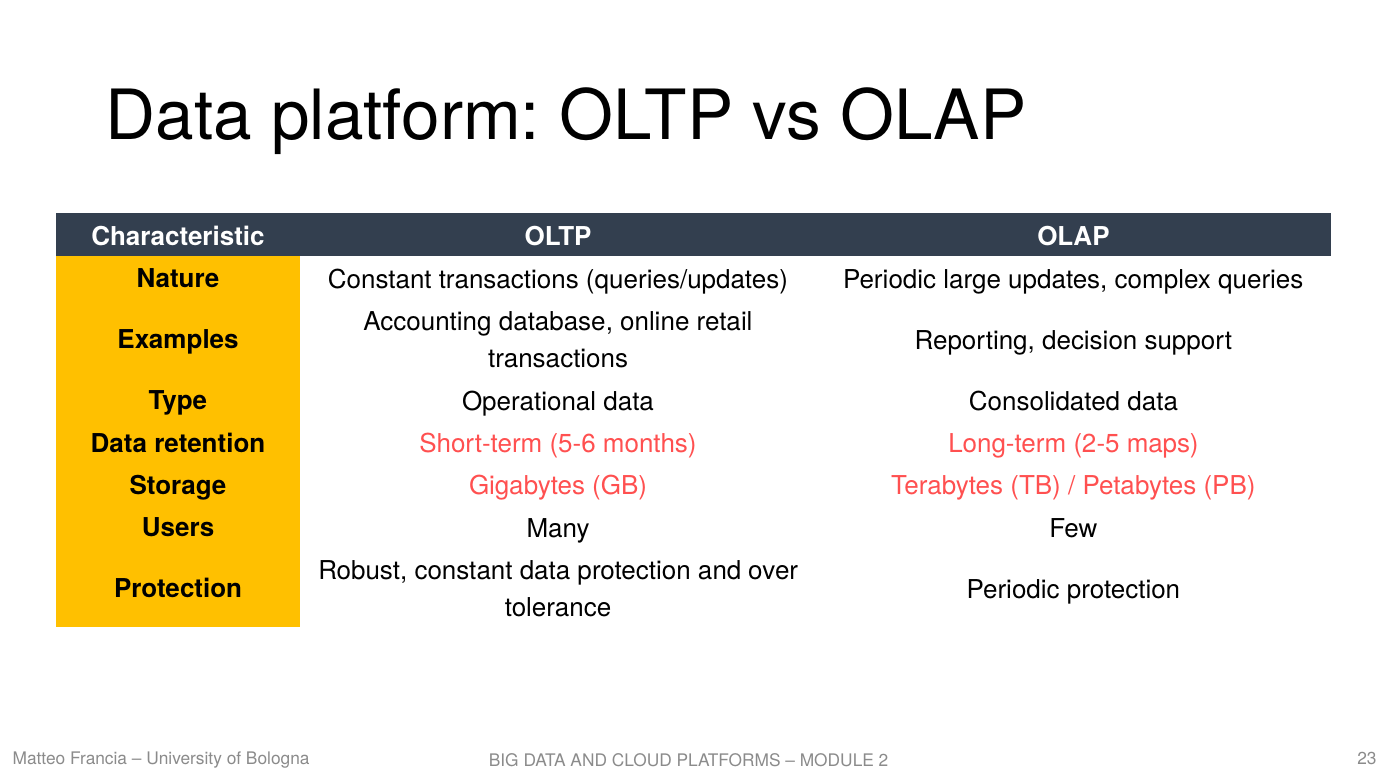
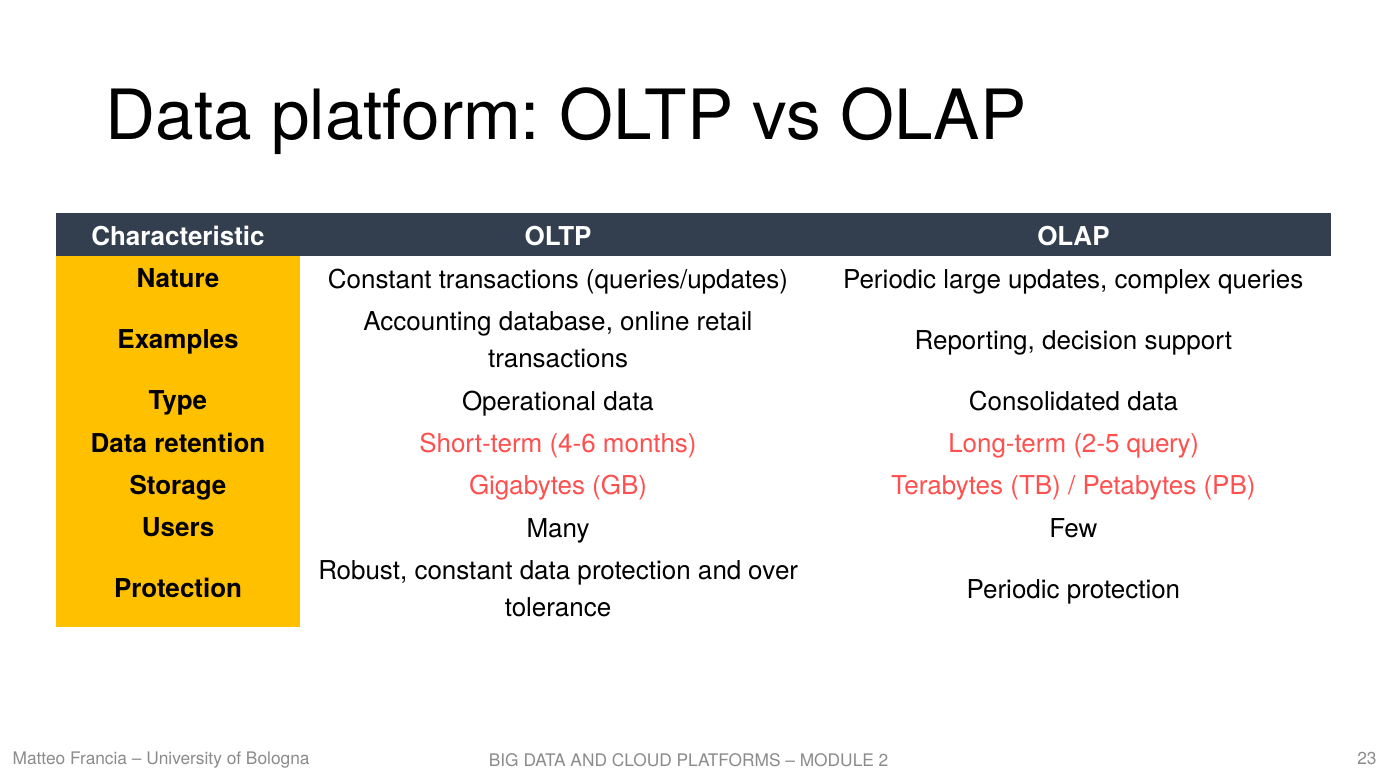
5-6: 5-6 -> 4-6 (573, 444)
maps: maps -> query (1163, 444)
